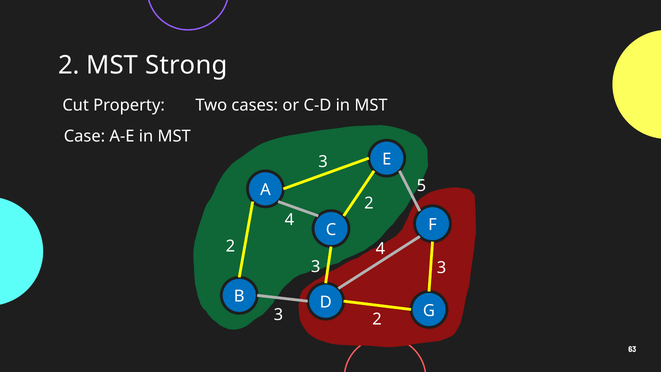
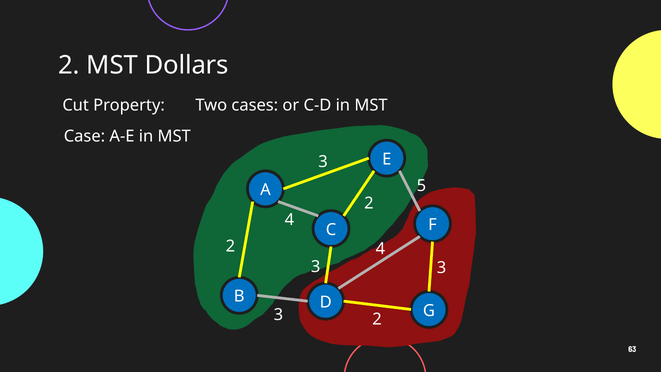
Strong: Strong -> Dollars (187, 65)
